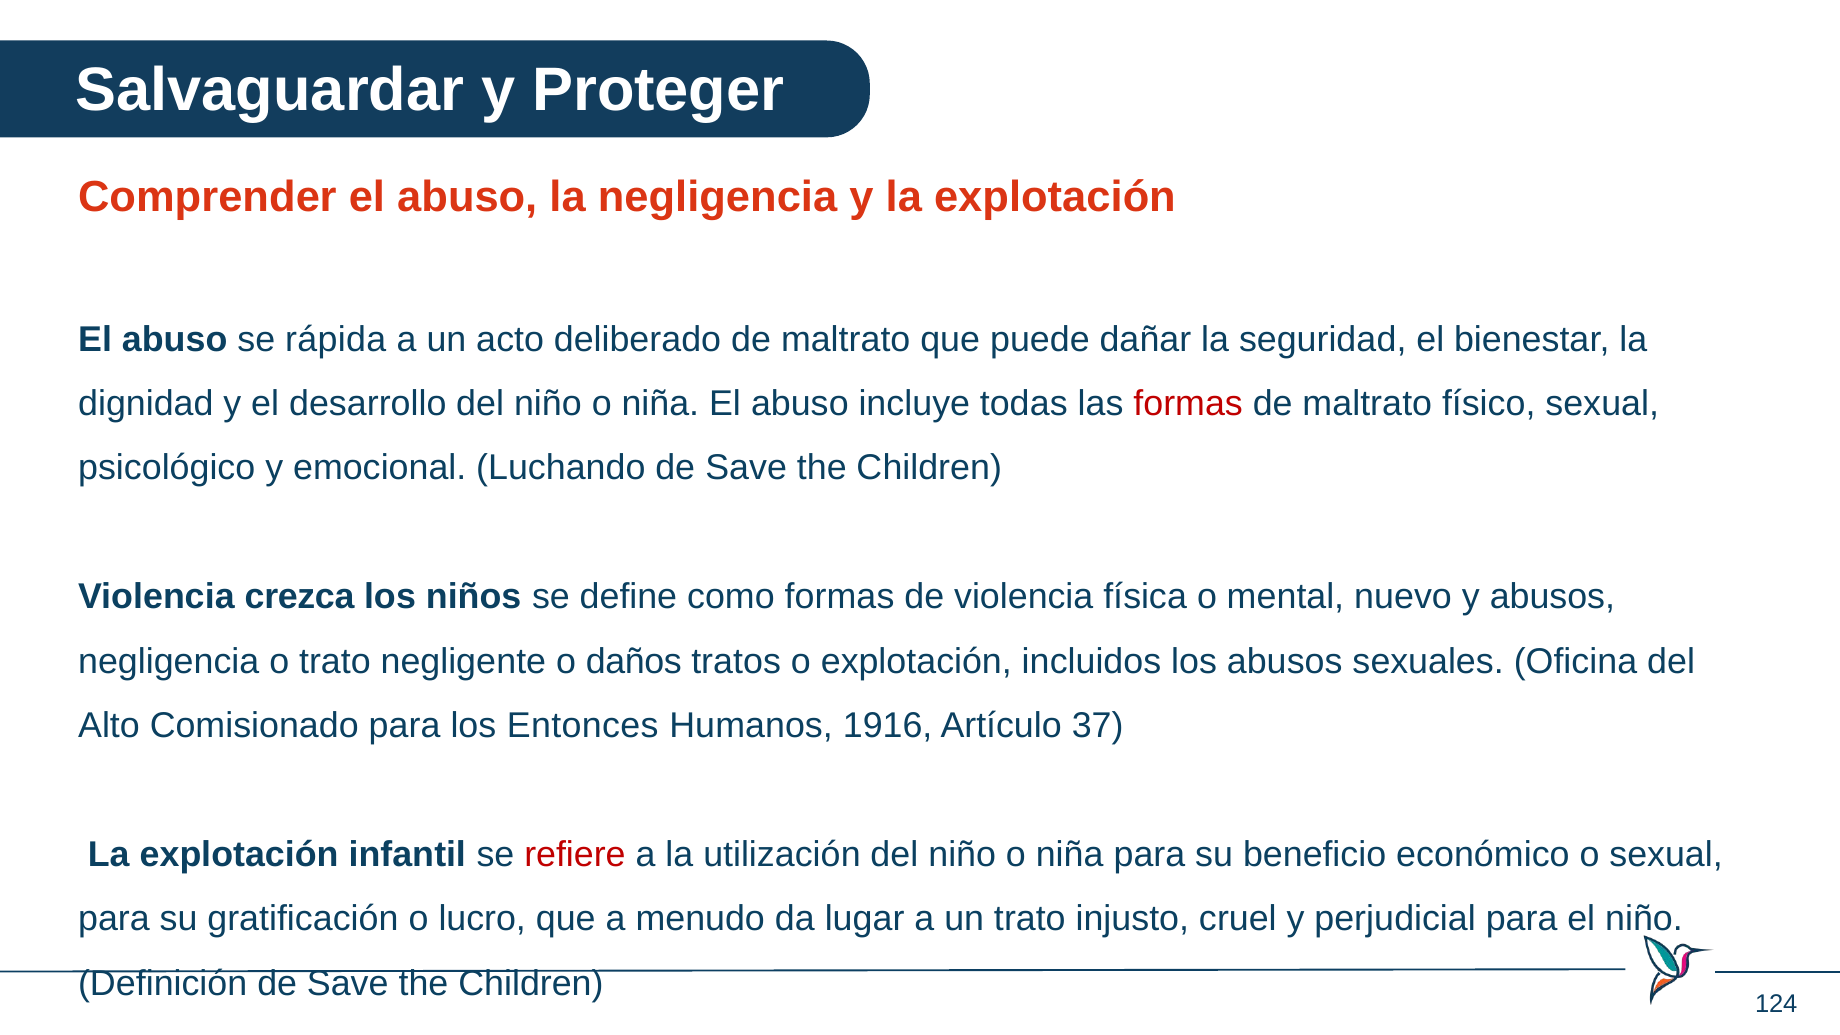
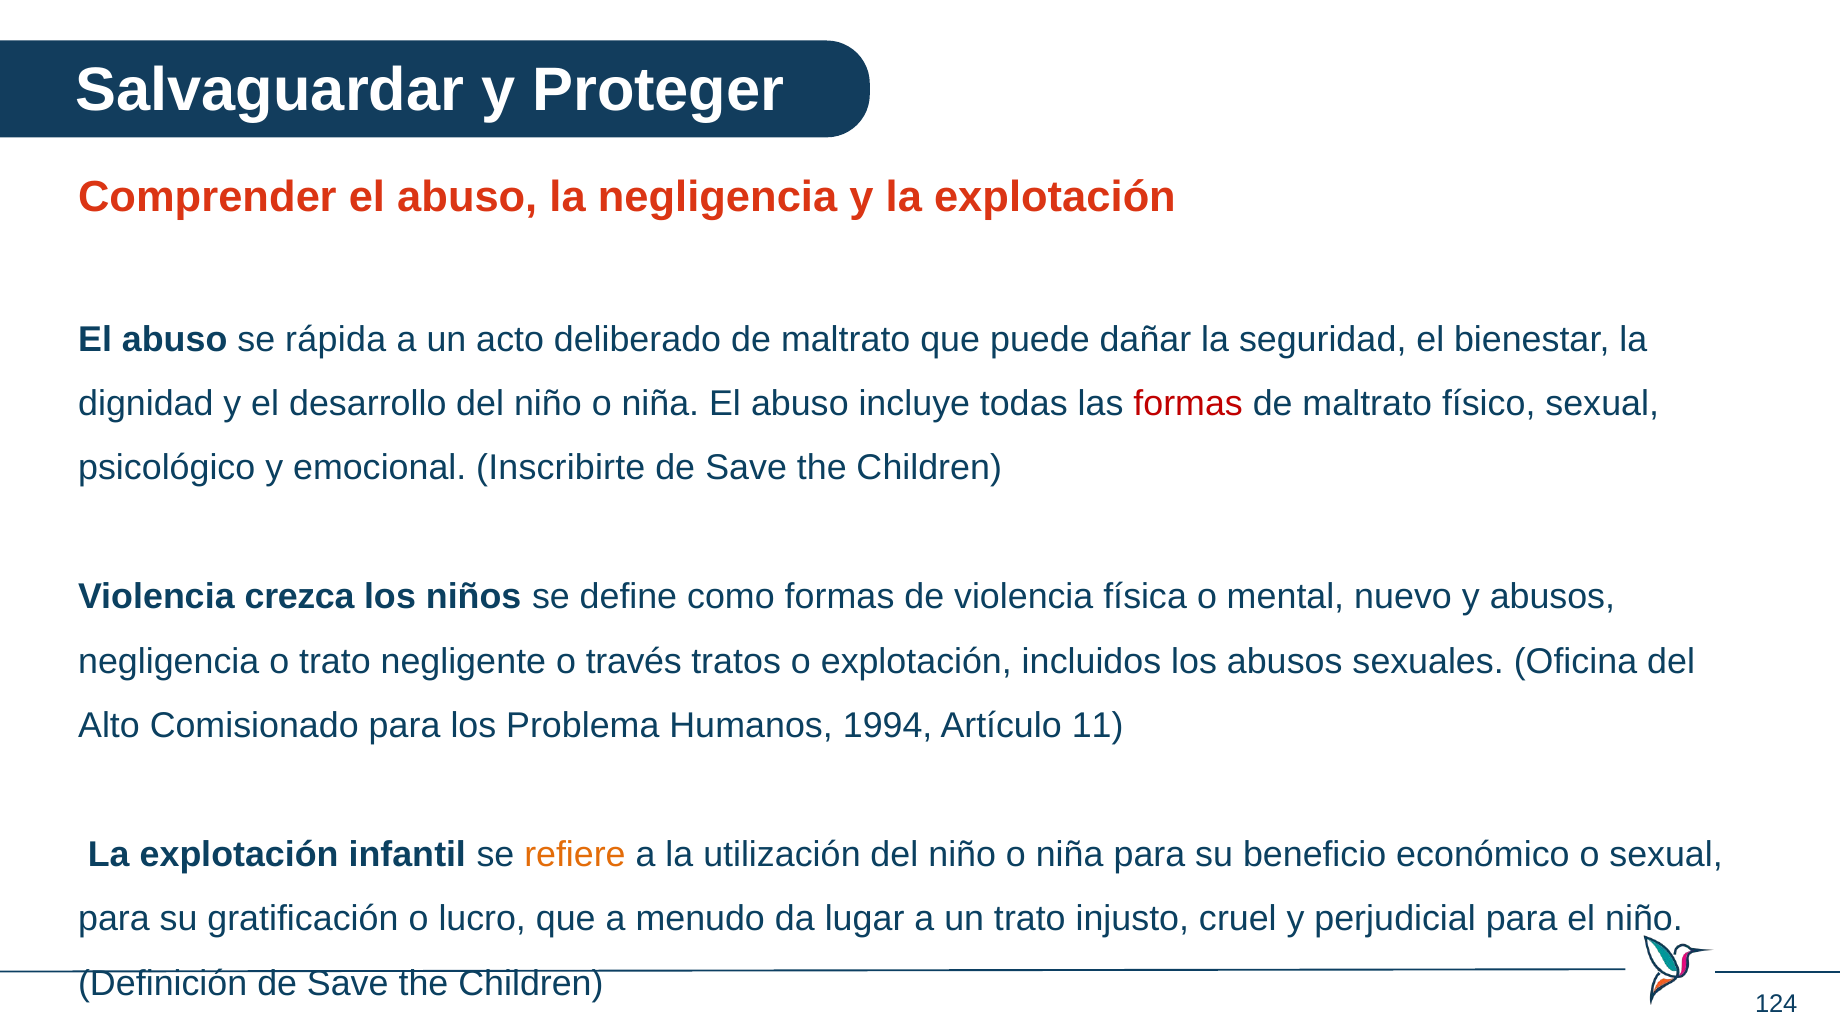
Luchando: Luchando -> Inscribirte (561, 468)
daños: daños -> través (634, 661)
Entonces: Entonces -> Problema (583, 726)
1916: 1916 -> 1994 (888, 726)
37: 37 -> 11 (1098, 726)
refiere colour: red -> orange (575, 855)
